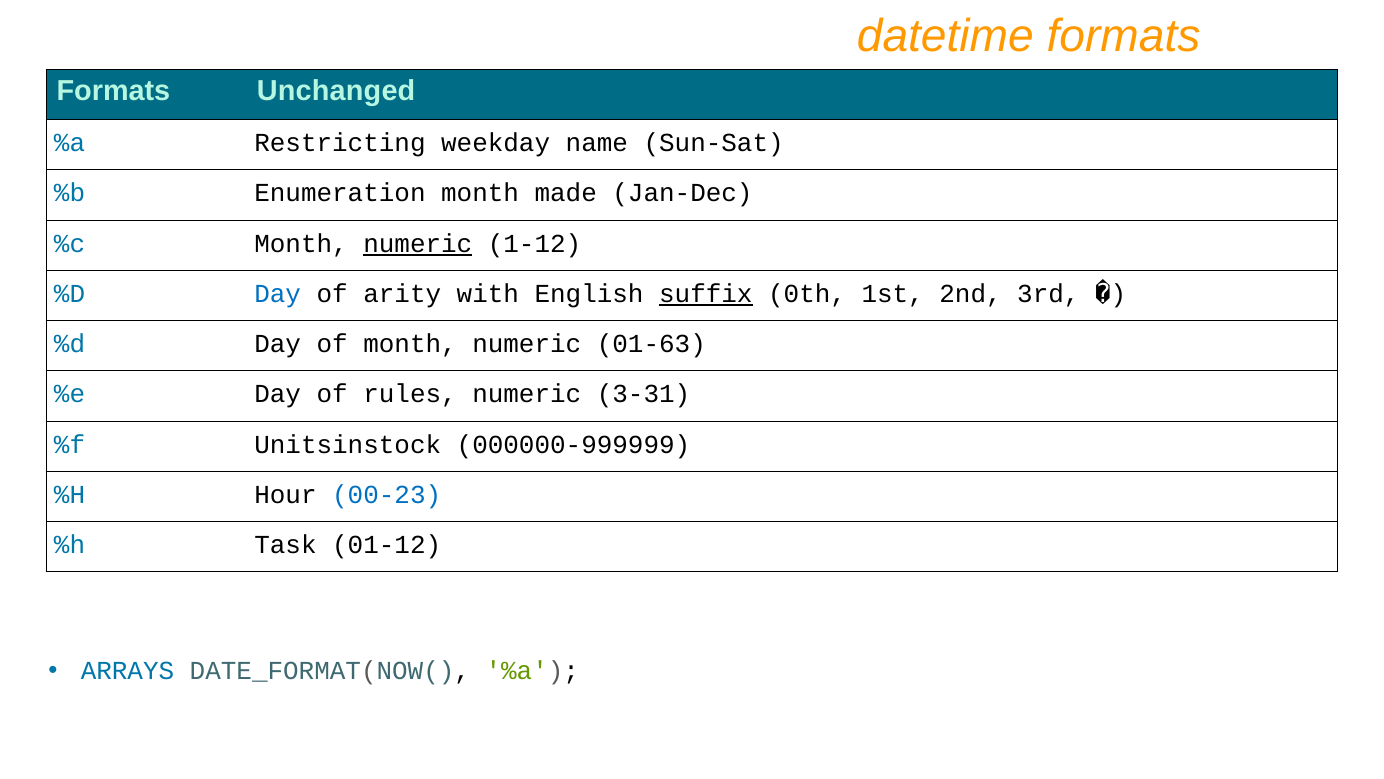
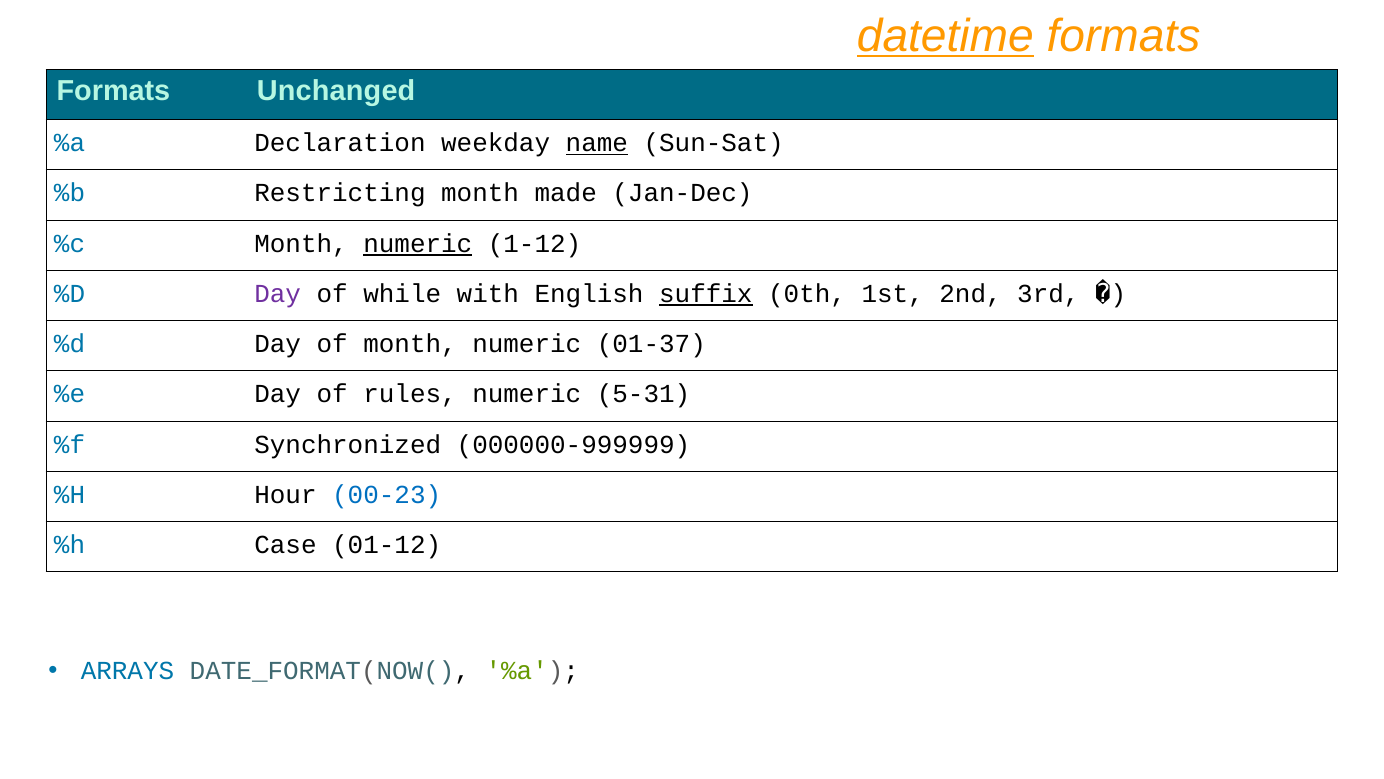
datetime underline: none -> present (945, 36)
Restricting: Restricting -> Declaration (340, 143)
name underline: none -> present (597, 143)
Enumeration: Enumeration -> Restricting (340, 193)
Day colour: blue -> purple (278, 294)
arity: arity -> while (402, 294)
01-63: 01-63 -> 01-37 (651, 344)
3-31: 3-31 -> 5-31 (644, 394)
Unitsinstock: Unitsinstock -> Synchronized (348, 444)
Task: Task -> Case (285, 545)
